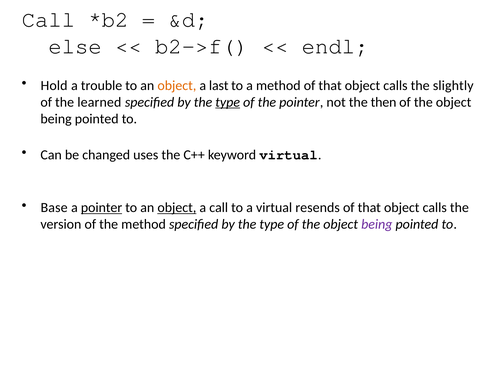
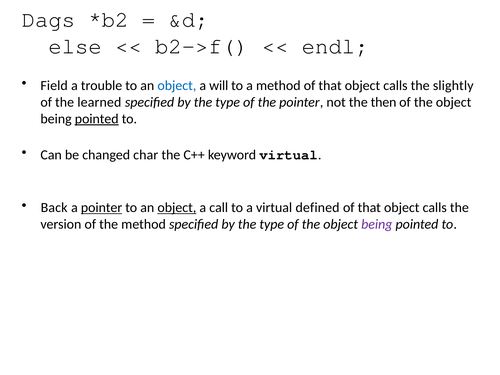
Call: Call -> Dags (48, 19)
Hold: Hold -> Field (54, 85)
object colour: orange -> blue (177, 85)
last: last -> will (219, 85)
type underline: present -> none (228, 102)
pointed underline: none -> present (97, 119)
uses: uses -> char (146, 155)
Base: Base -> Back (54, 208)
resends: resends -> defined (318, 208)
